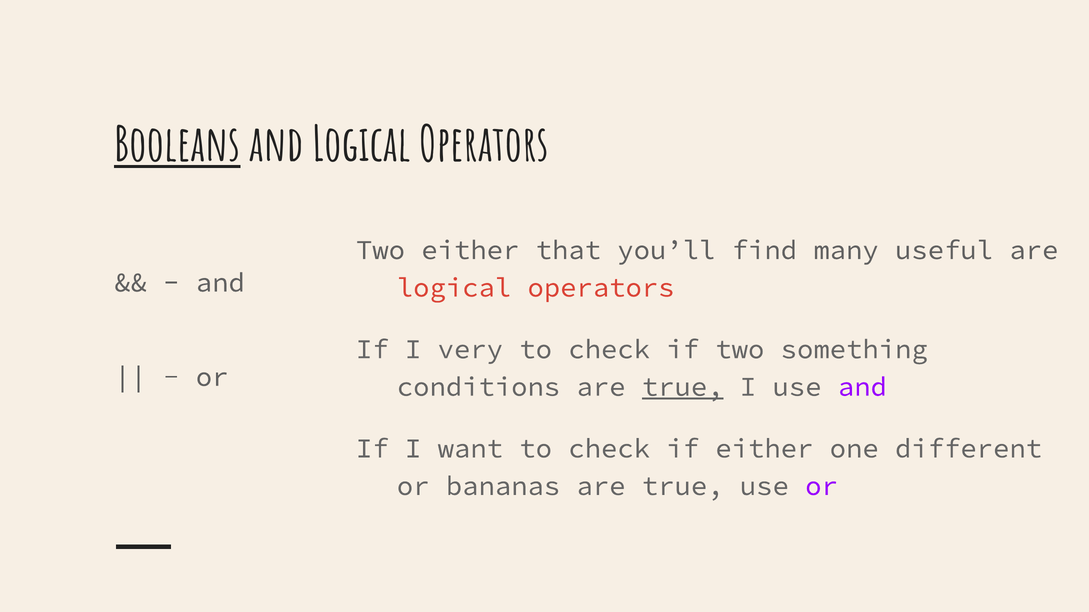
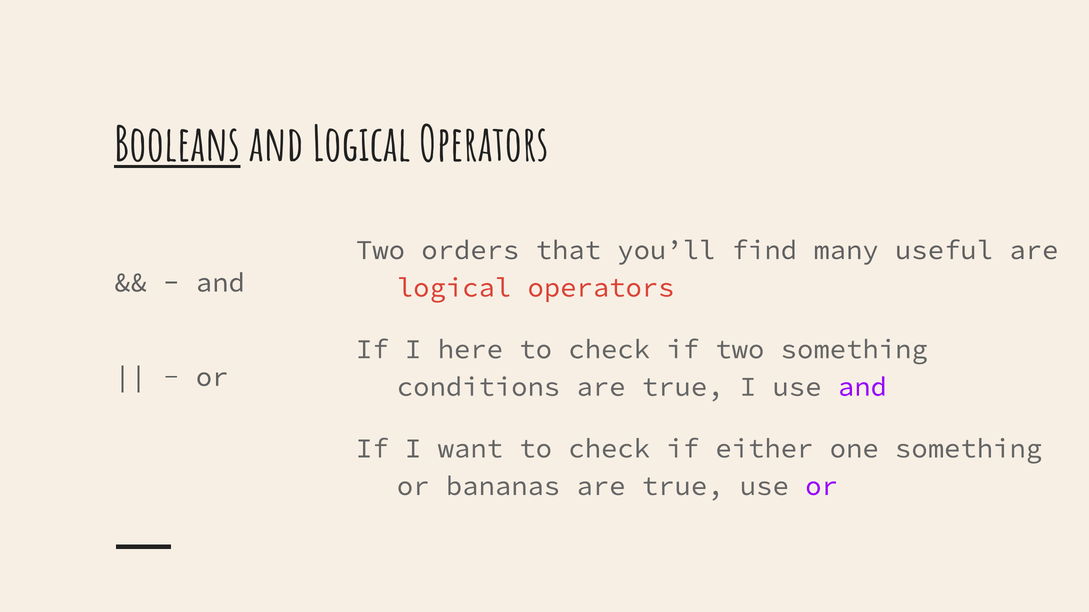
Two either: either -> orders (470, 250)
very: very -> here (470, 350)
true underline: present -> none (683, 387)
one different: different -> something (969, 449)
